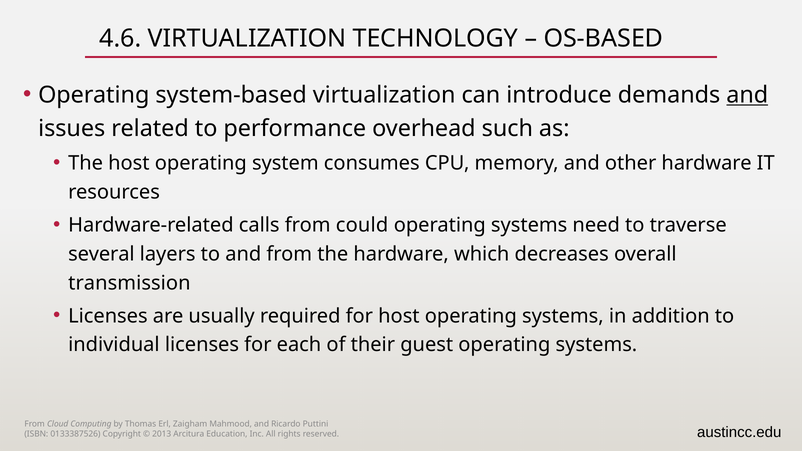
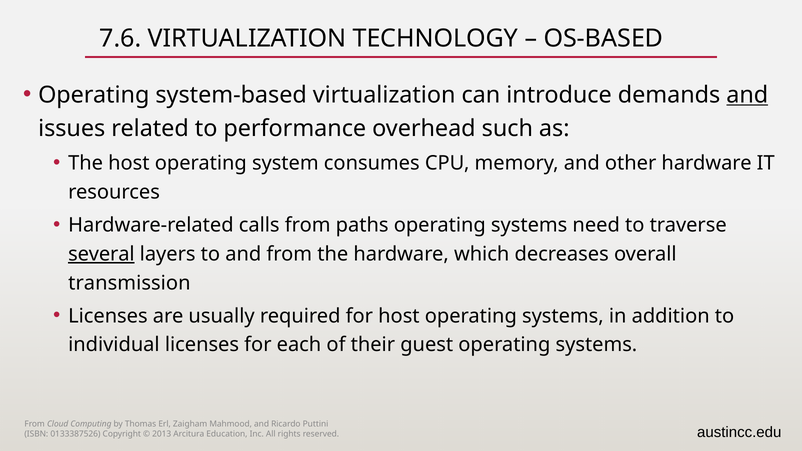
4.6: 4.6 -> 7.6 (120, 38)
could: could -> paths (362, 225)
several underline: none -> present (101, 254)
